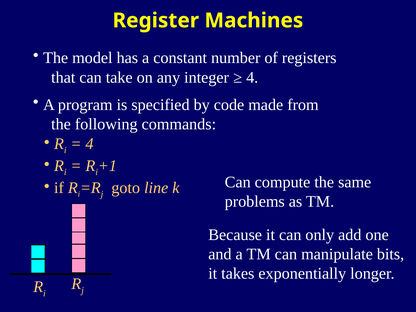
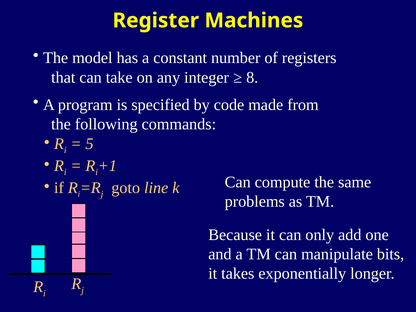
4: 4 -> 8 (252, 77)
4: 4 -> 5 (89, 144)
